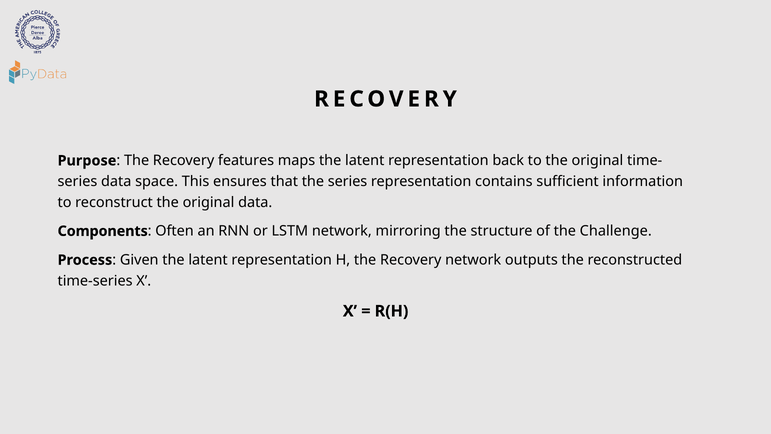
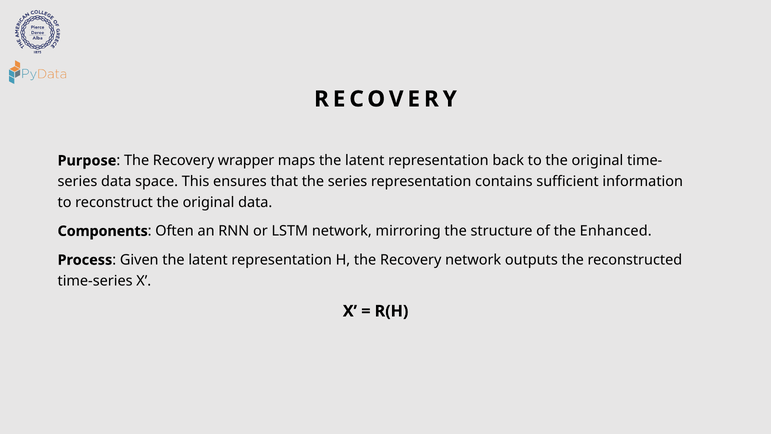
features: features -> wrapper (246, 161)
Challenge: Challenge -> Enhanced (616, 231)
